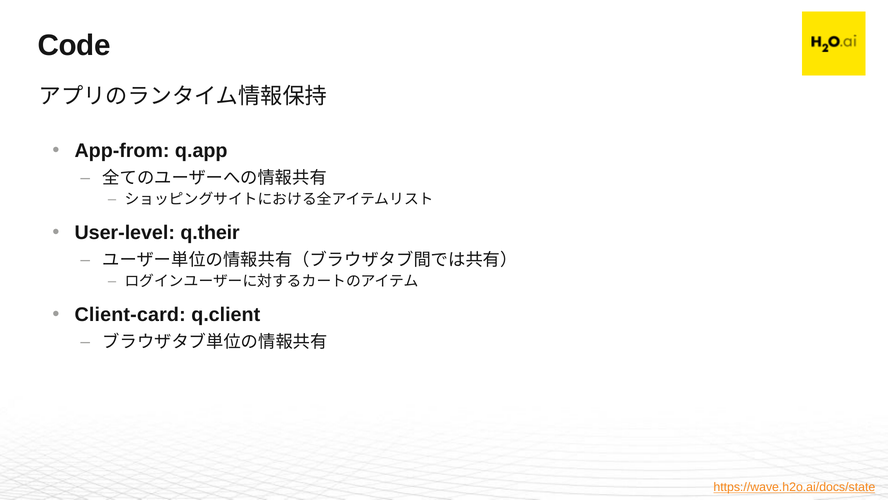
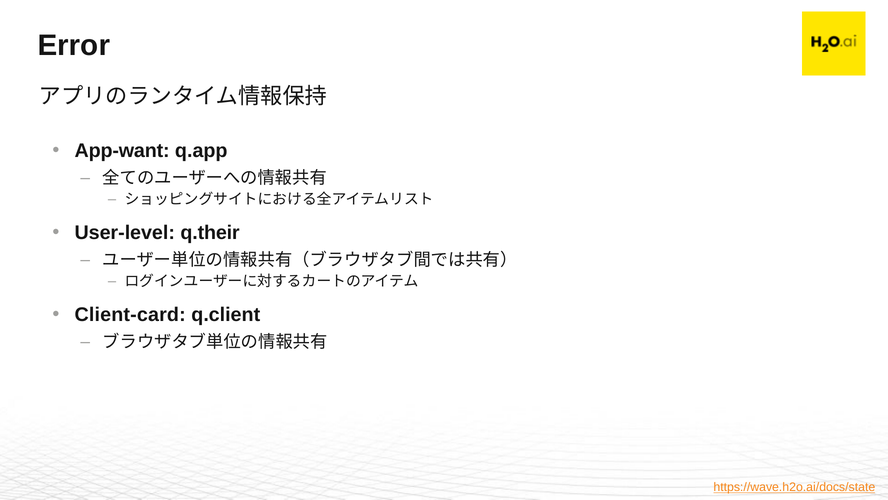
Code: Code -> Error (74, 45)
App-from: App-from -> App-want (122, 151)
